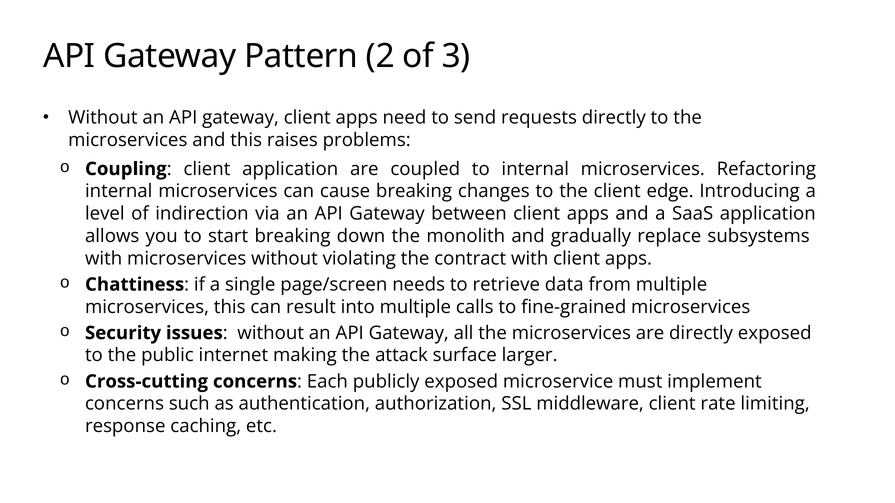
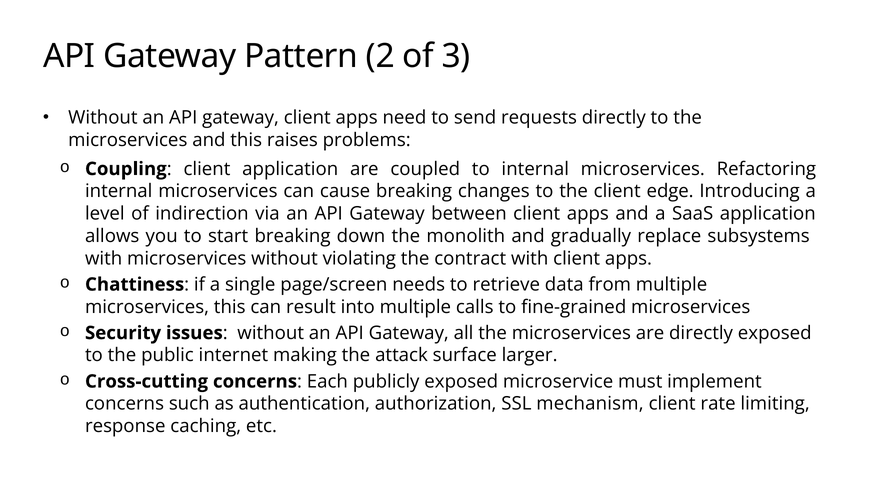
middleware: middleware -> mechanism (590, 404)
